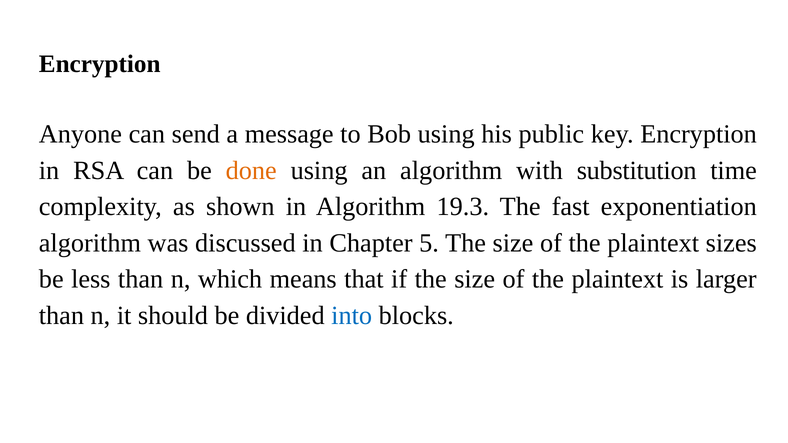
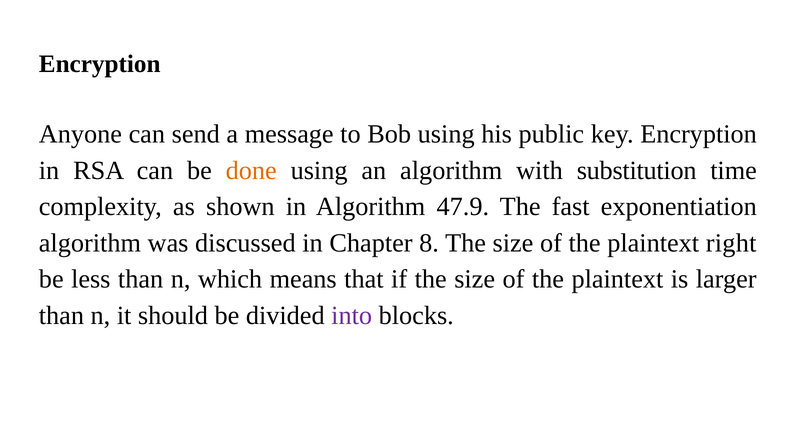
19.3: 19.3 -> 47.9 (463, 207)
5: 5 -> 8 (429, 243)
sizes: sizes -> right (731, 243)
into colour: blue -> purple (352, 316)
